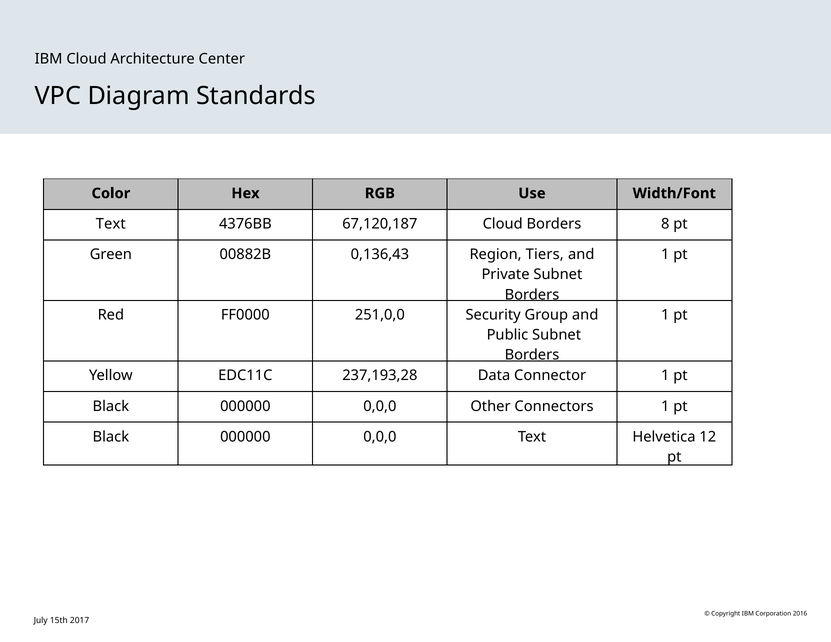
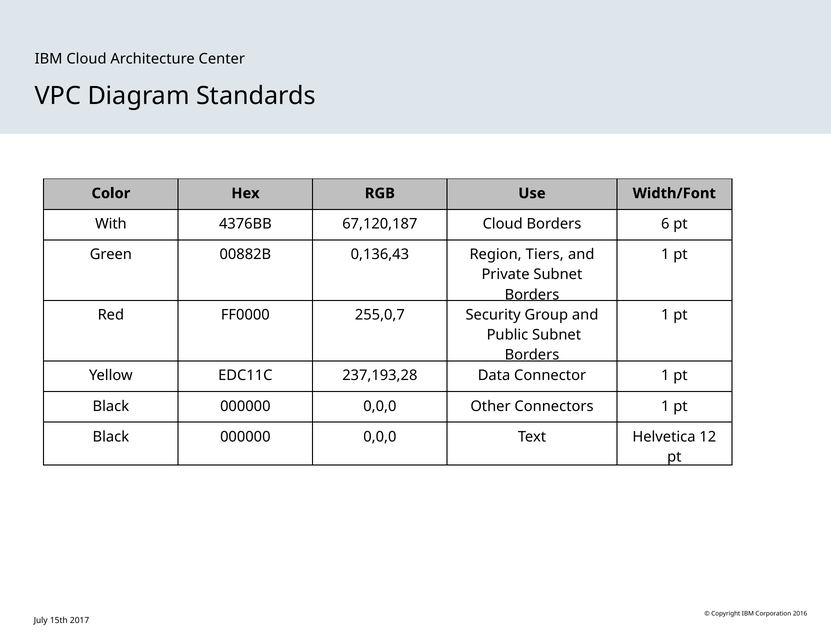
Text: Text -> With (111, 224)
8: 8 -> 6 (665, 224)
251,0,0: 251,0,0 -> 255,0,7 (380, 315)
